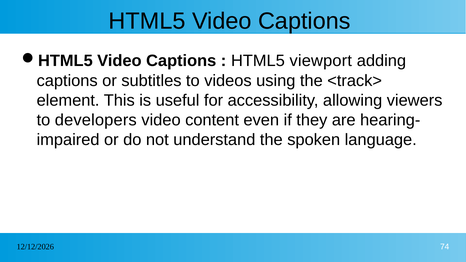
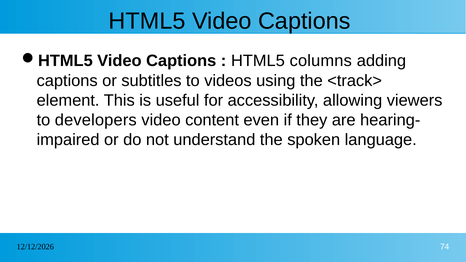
viewport: viewport -> columns (321, 61)
